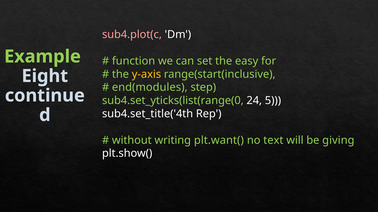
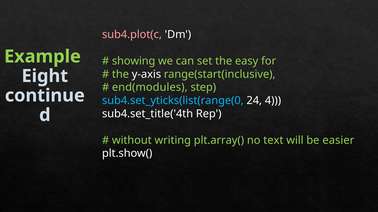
function: function -> showing (134, 61)
y-axis colour: yellow -> white (146, 74)
sub4.set_yticks(list(range(0 colour: light green -> light blue (173, 101)
5: 5 -> 4 (273, 101)
plt.want(: plt.want( -> plt.array( (219, 141)
giving: giving -> easier (338, 141)
